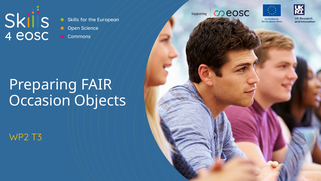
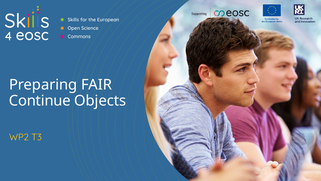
Occasion: Occasion -> Continue (40, 100)
